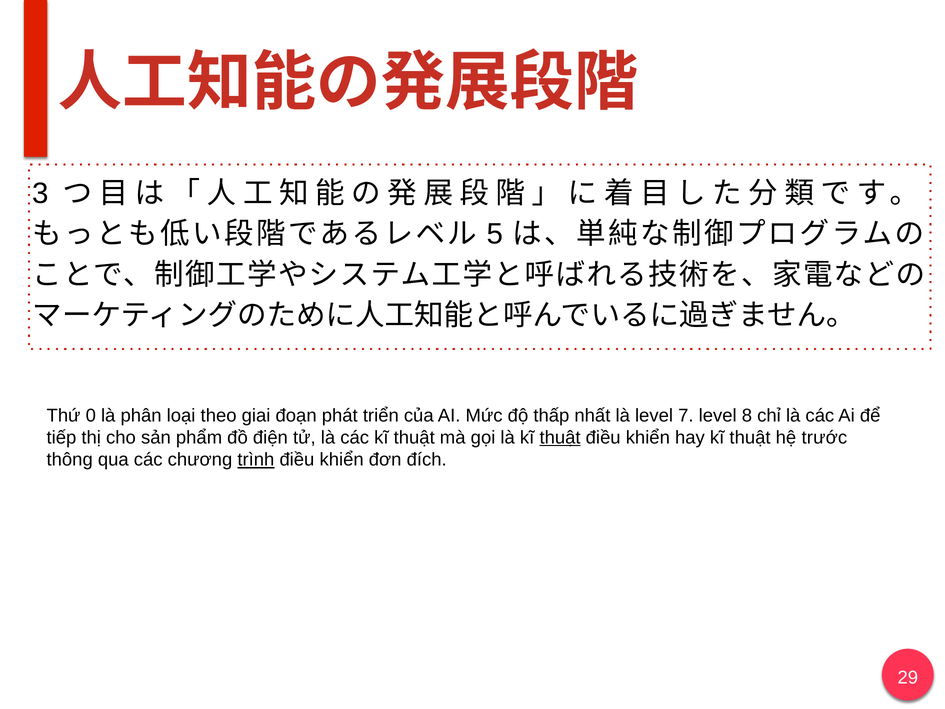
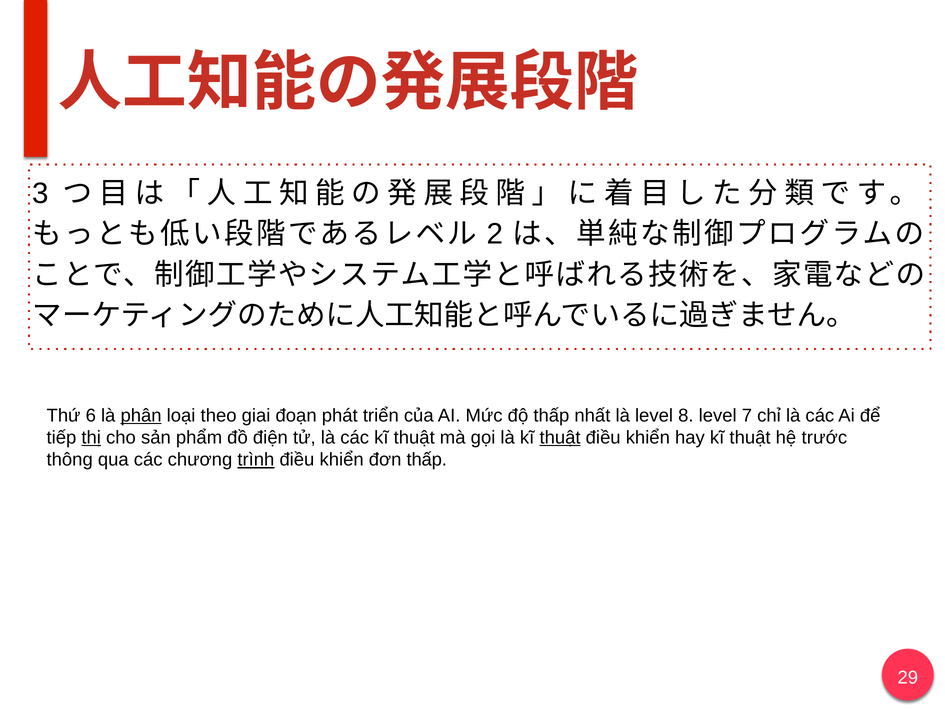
5: 5 -> 2 (495, 234)
0: 0 -> 6 (91, 415)
phân underline: none -> present (141, 415)
7: 7 -> 8 (686, 415)
8: 8 -> 7 (747, 415)
thị underline: none -> present (91, 437)
đơn đích: đích -> thấp (427, 460)
